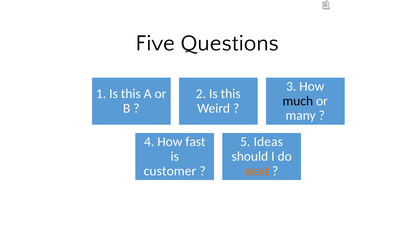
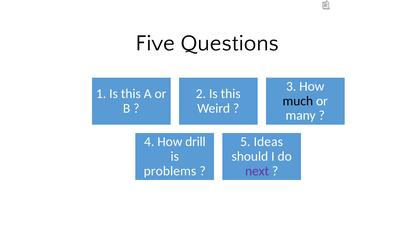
fast: fast -> drill (195, 142)
customer: customer -> problems (170, 171)
next colour: orange -> purple (257, 171)
